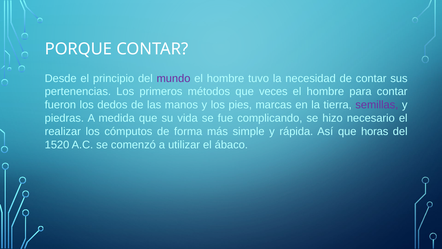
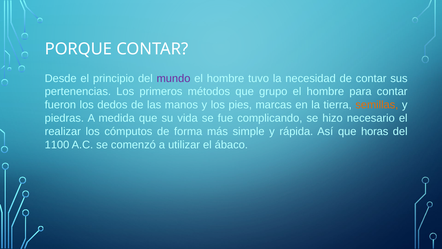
veces: veces -> grupo (273, 92)
semillas colour: purple -> orange (377, 105)
1520: 1520 -> 1100 (57, 145)
